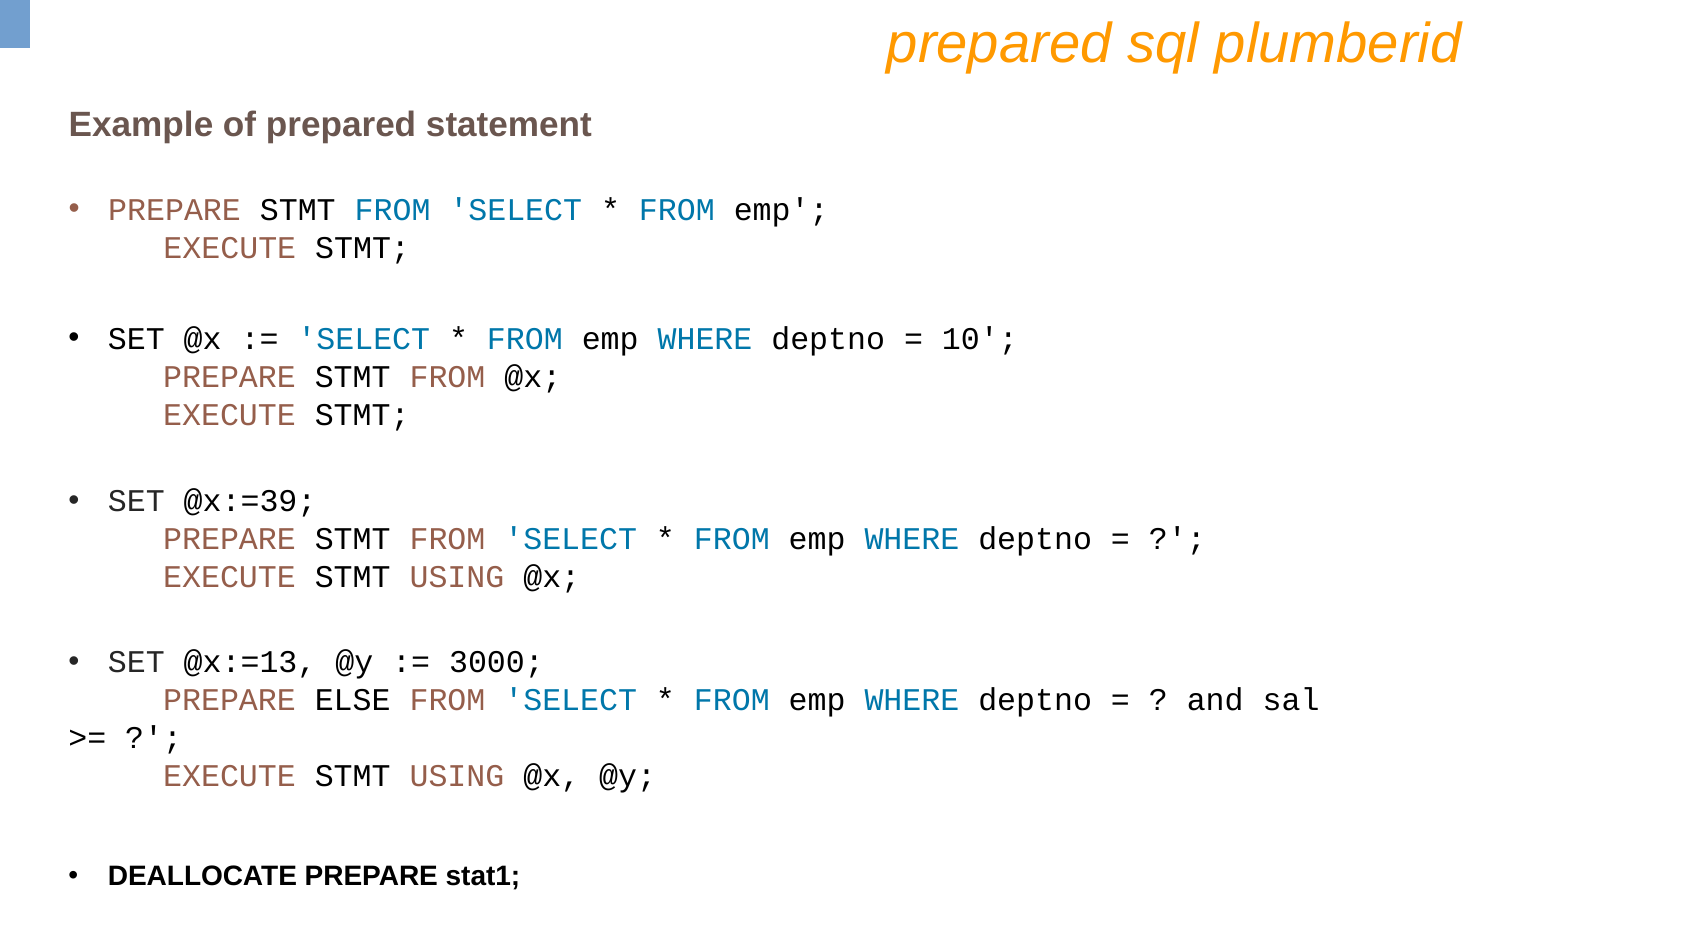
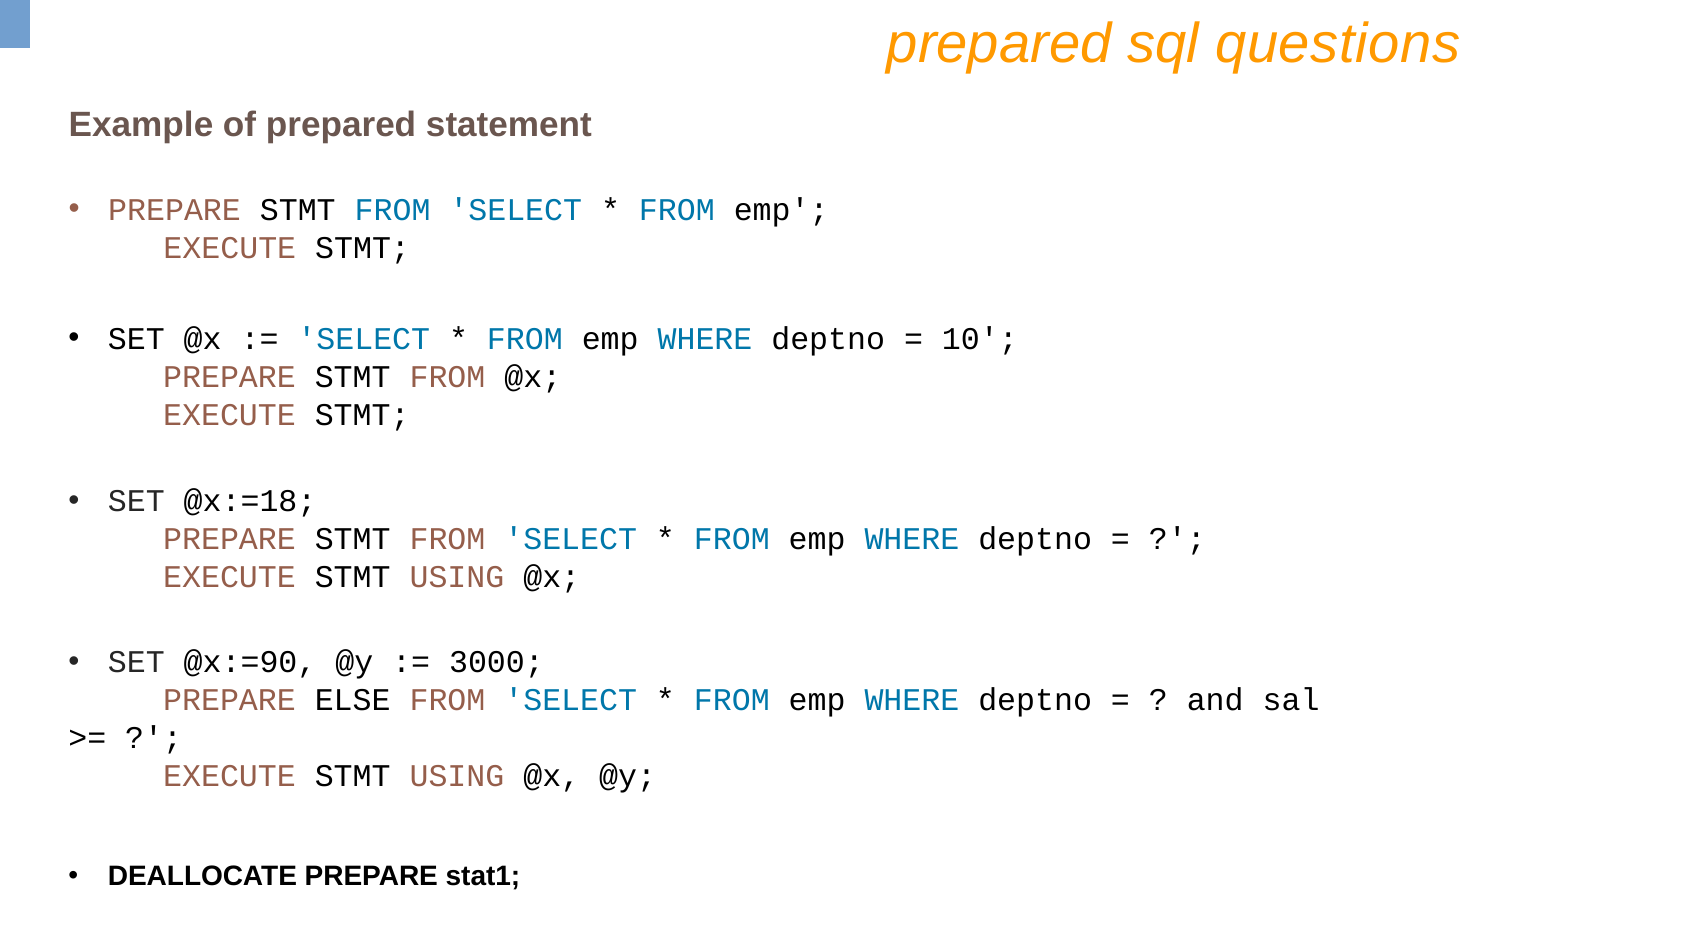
plumberid: plumberid -> questions (1338, 44)
@x:=39: @x:=39 -> @x:=18 (250, 501)
@x:=13: @x:=13 -> @x:=90 (250, 662)
